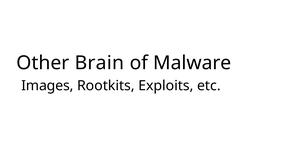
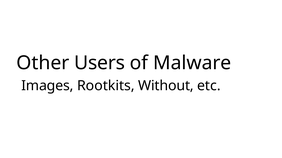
Brain: Brain -> Users (100, 63)
Exploits: Exploits -> Without (166, 86)
